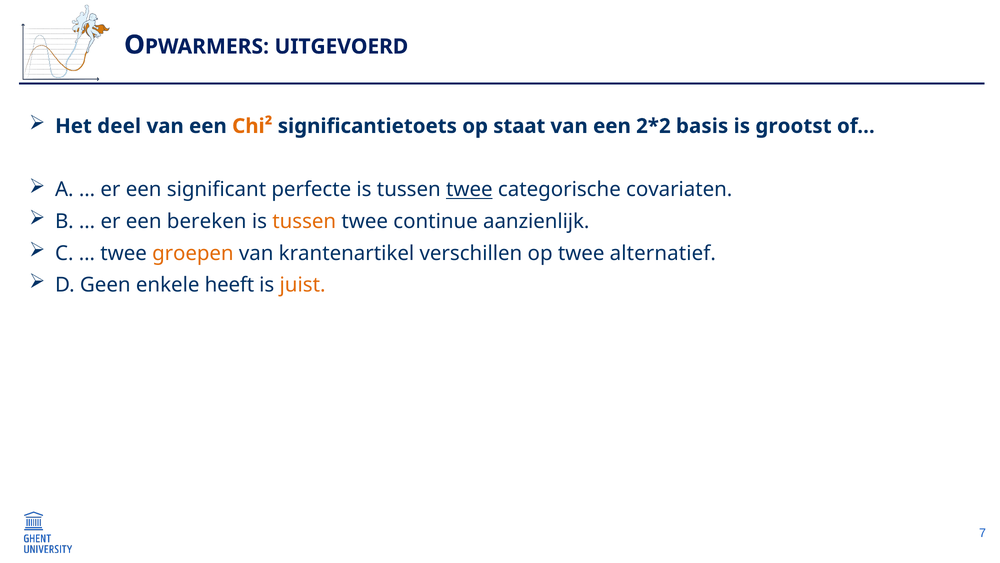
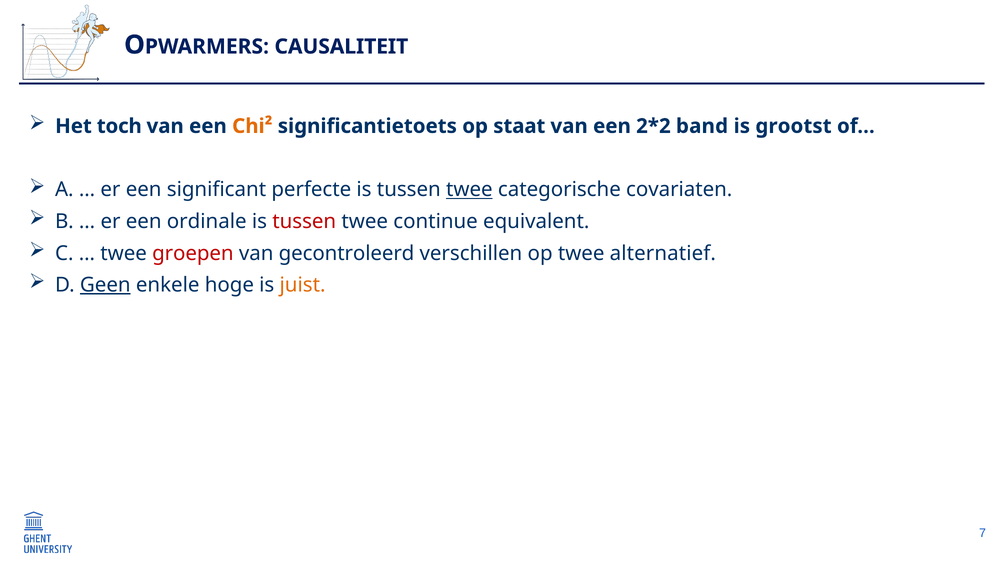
UITGEVOERD: UITGEVOERD -> CAUSALITEIT (341, 47)
deel: deel -> toch (119, 126)
basis: basis -> band (702, 126)
bereken: bereken -> ordinale (207, 221)
tussen colour: orange -> red (304, 221)
aanzienlijk: aanzienlijk -> equivalent (536, 221)
groepen colour: orange -> red (193, 253)
krantenartikel: krantenartikel -> gecontroleerd (347, 253)
Geen underline: none -> present (105, 285)
heeft: heeft -> hoge (229, 285)
